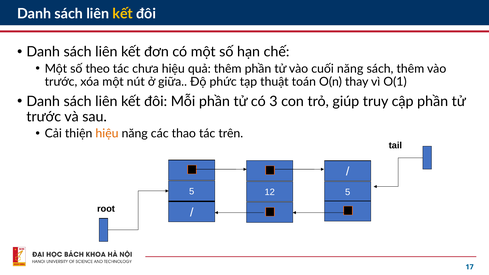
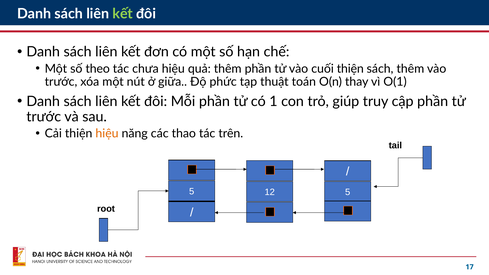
kết colour: yellow -> light green (123, 14)
cuối năng: năng -> thiện (350, 69)
3: 3 -> 1 (273, 101)
